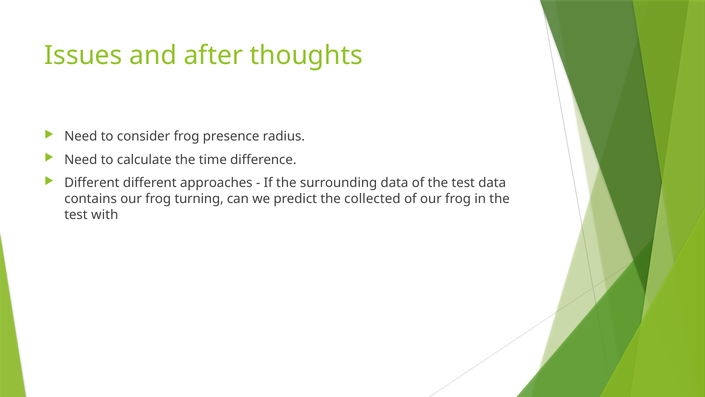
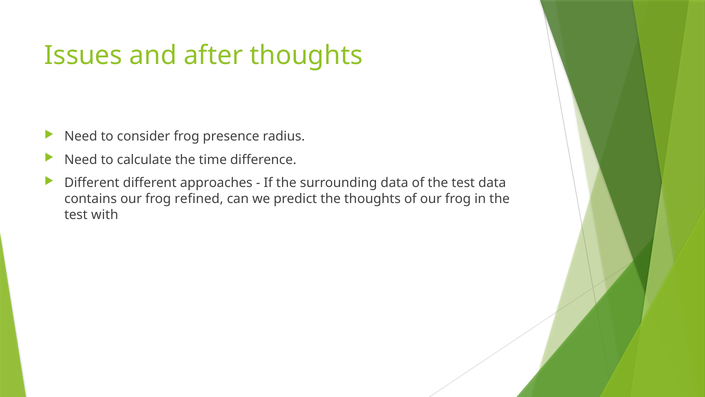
turning: turning -> refined (199, 199)
the collected: collected -> thoughts (372, 199)
